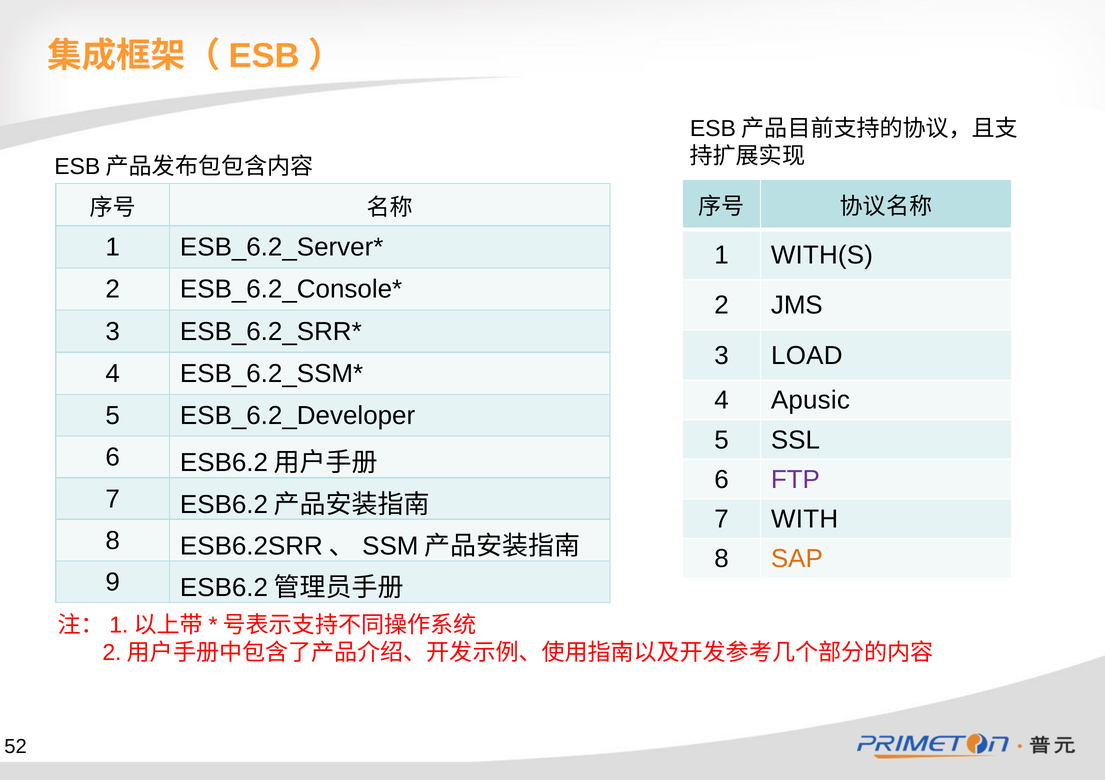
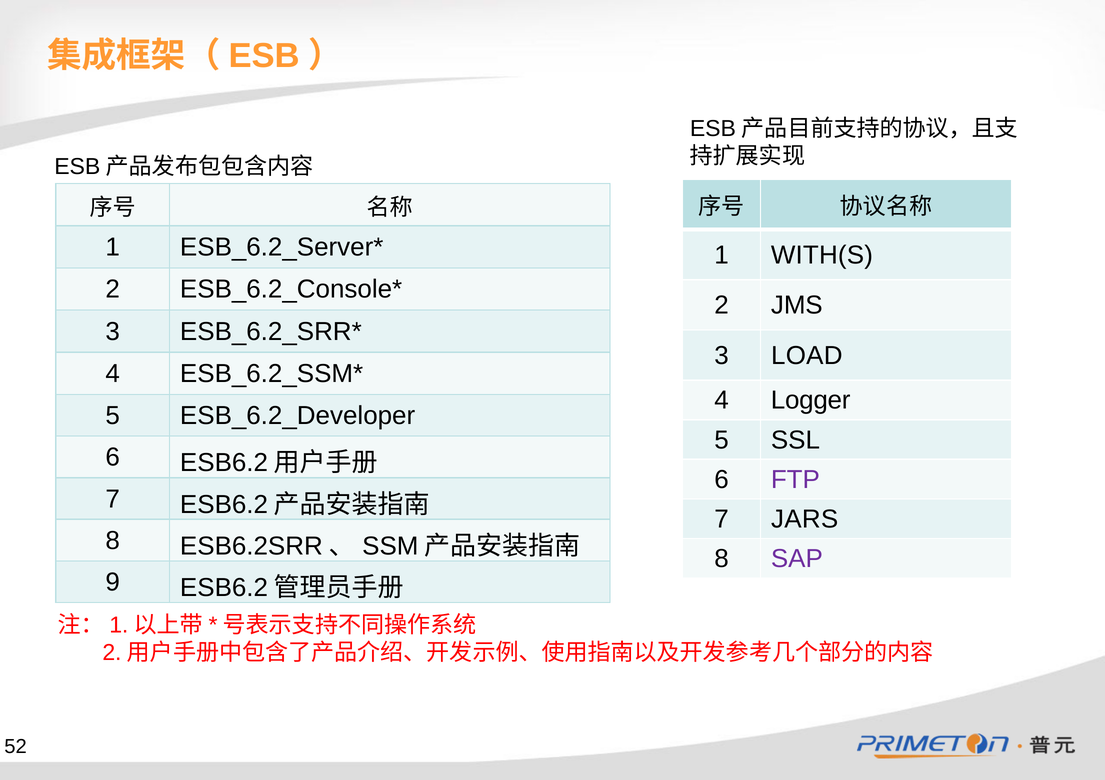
Apusic: Apusic -> Logger (811, 400)
WITH: WITH -> JARS (805, 519)
SAP colour: orange -> purple (797, 558)
